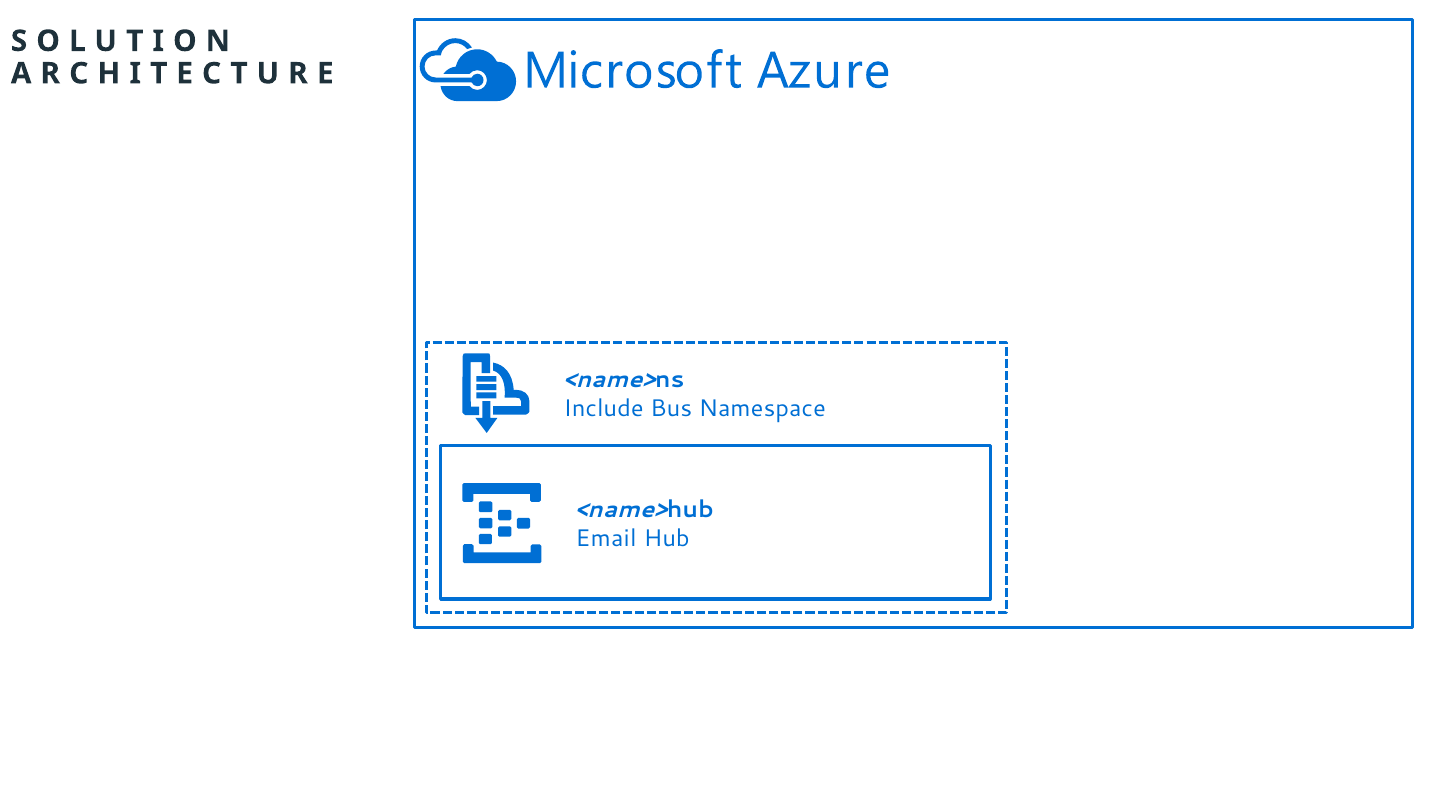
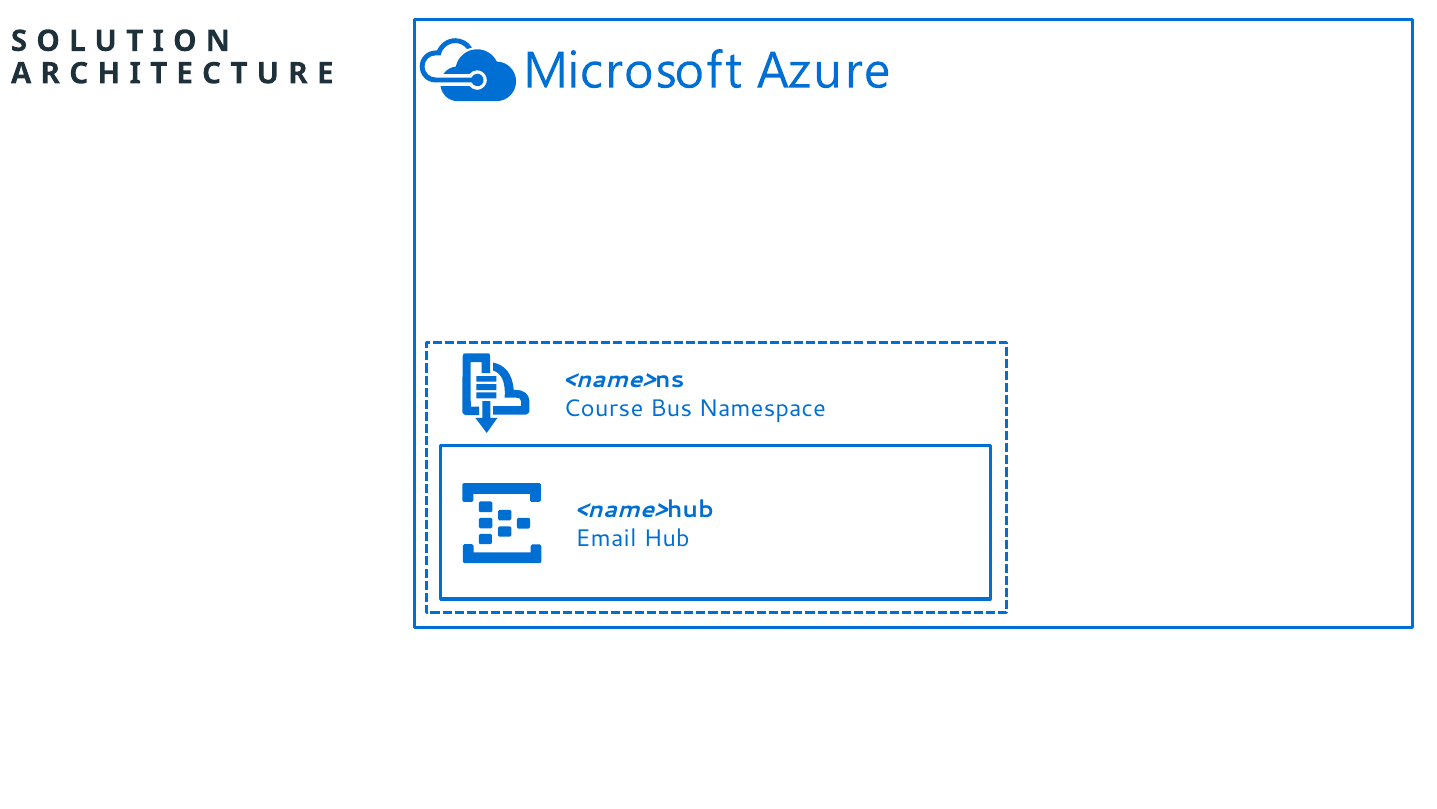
Include: Include -> Course (603, 408)
